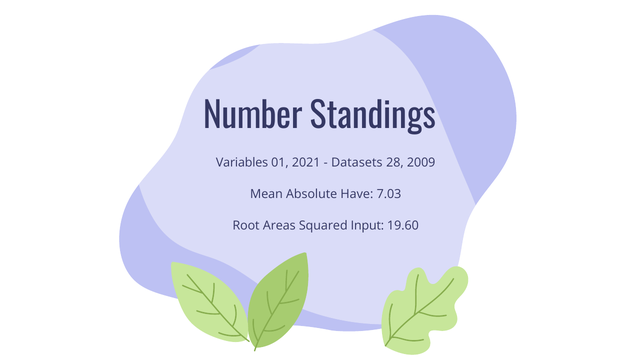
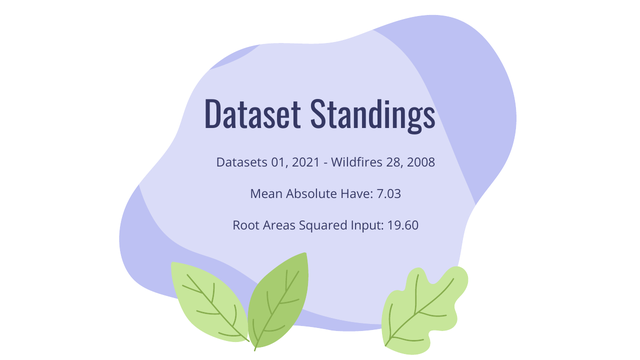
Number: Number -> Dataset (253, 117)
Variables: Variables -> Datasets (242, 163)
Datasets: Datasets -> Wildfires (357, 163)
2009: 2009 -> 2008 (421, 163)
